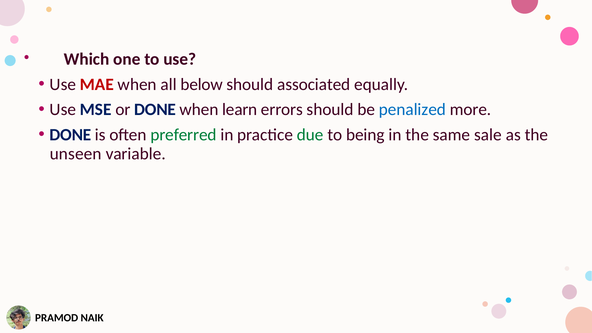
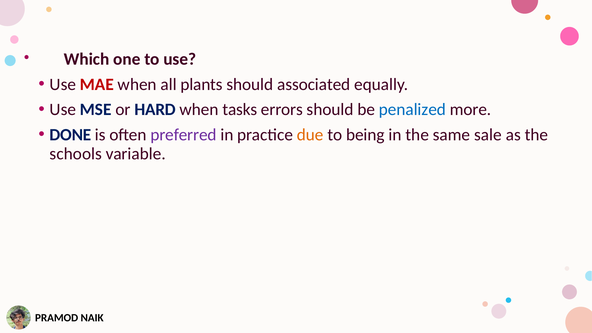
below: below -> plants (202, 84)
or DONE: DONE -> HARD (155, 110)
learn: learn -> tasks (240, 110)
preferred colour: green -> purple (184, 135)
due colour: green -> orange (310, 135)
unseen: unseen -> schools (76, 154)
